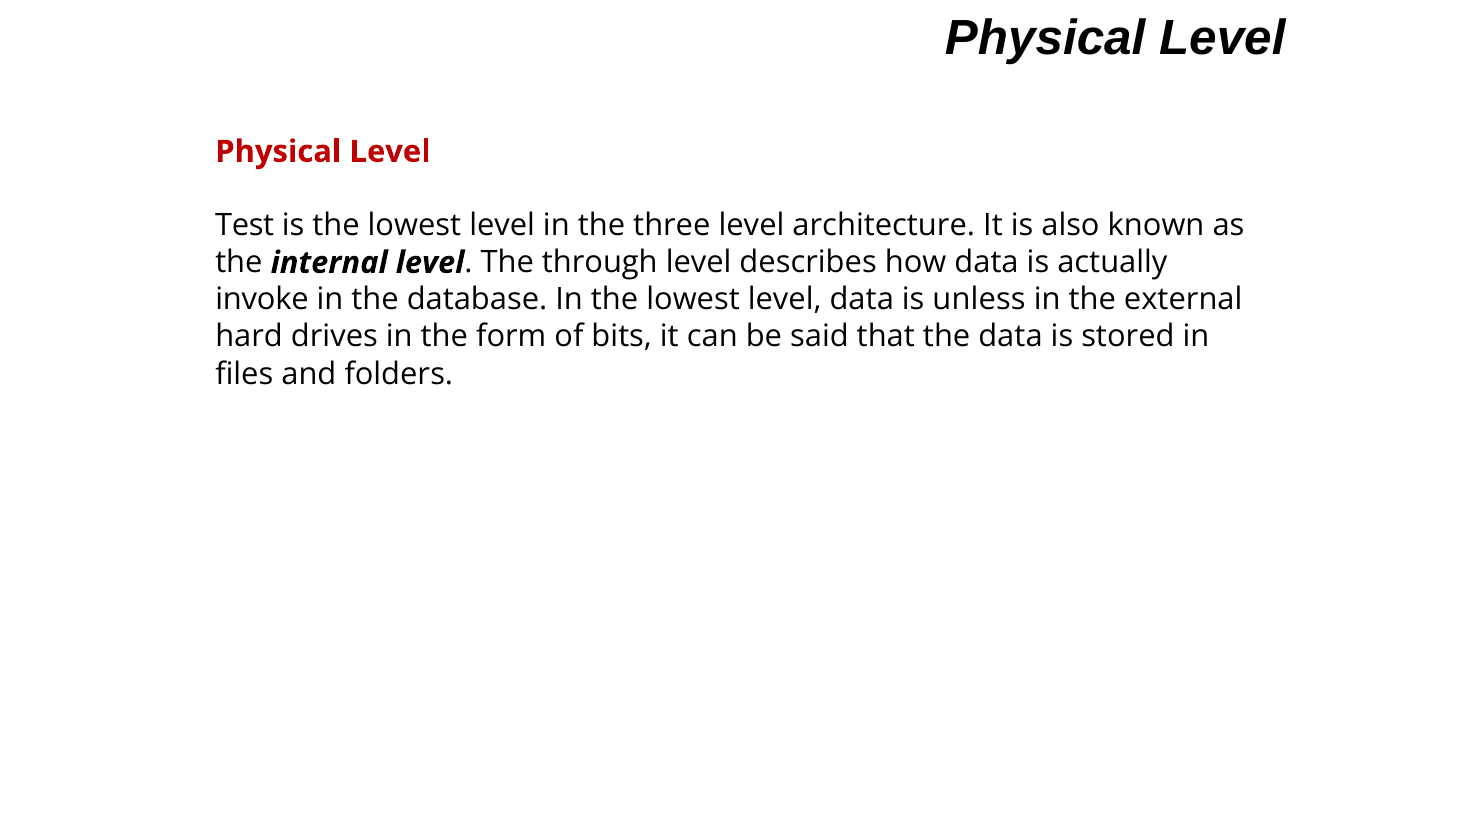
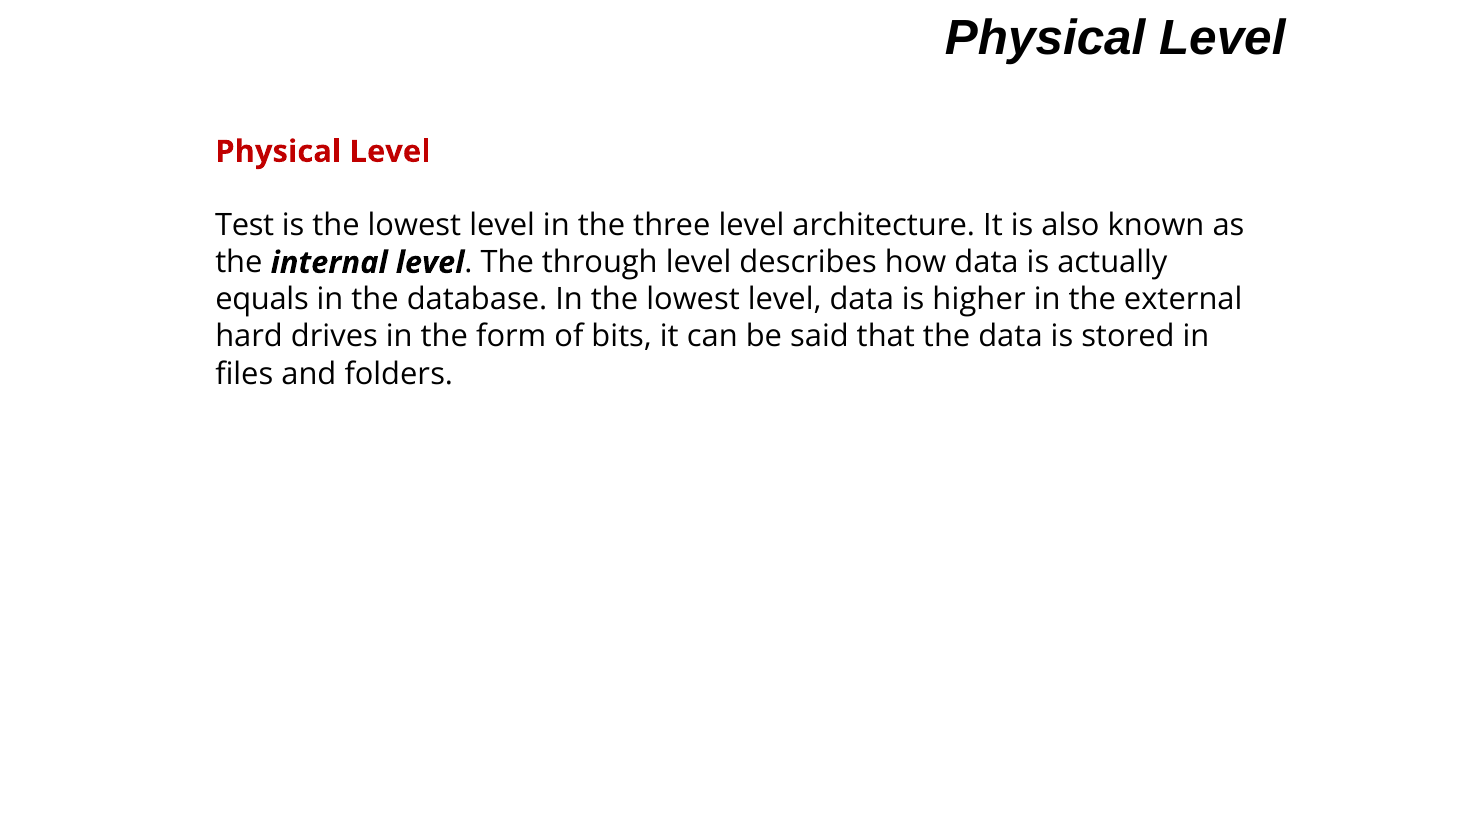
invoke: invoke -> equals (262, 300)
unless: unless -> higher (979, 300)
